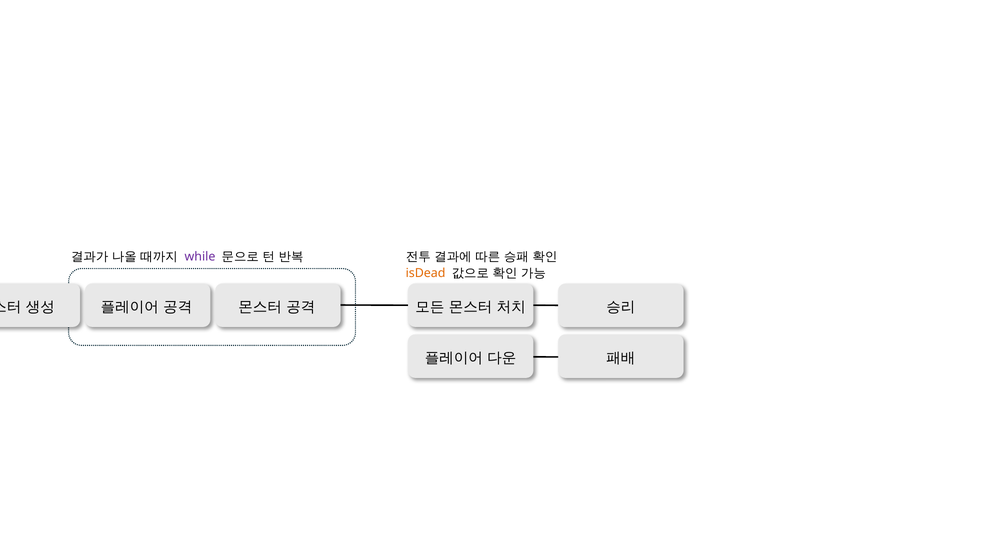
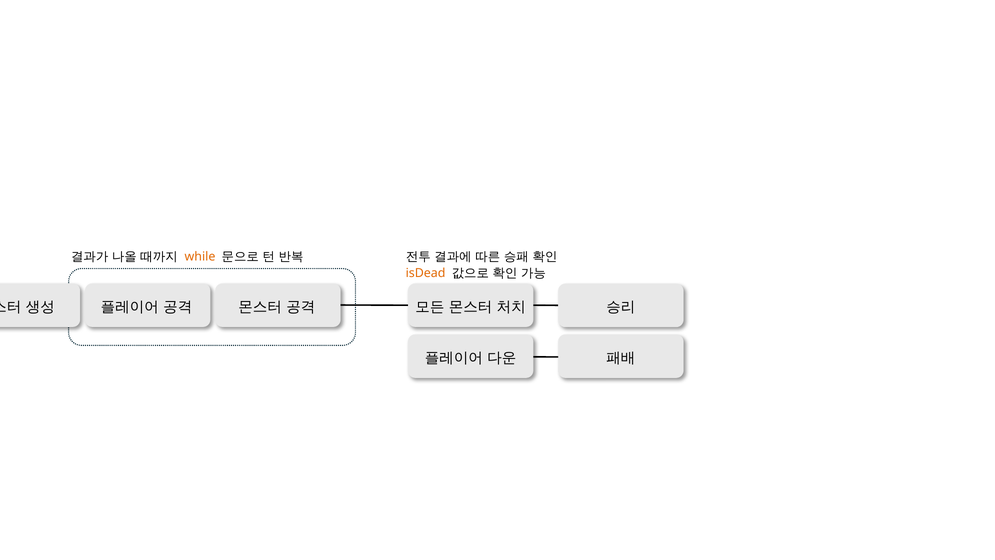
while colour: purple -> orange (200, 256)
